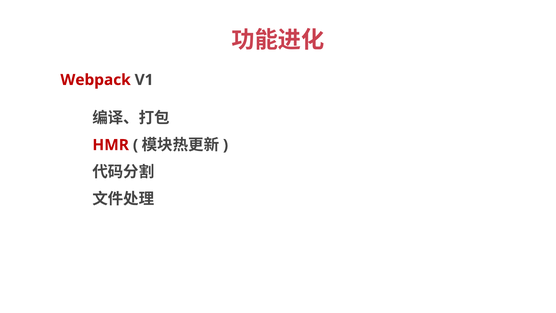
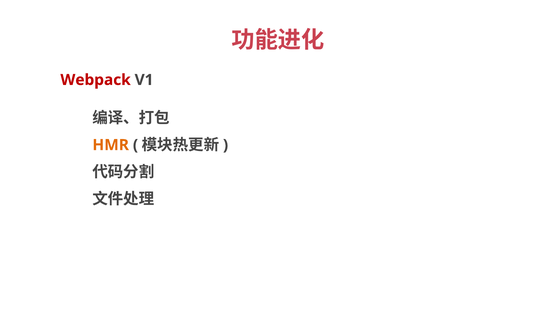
HMR colour: red -> orange (111, 145)
